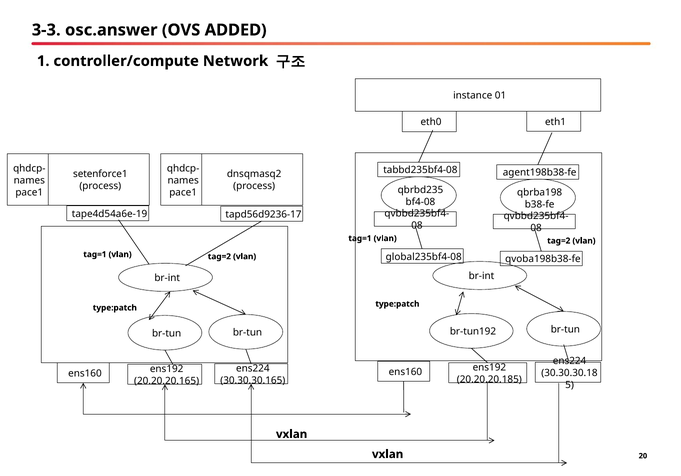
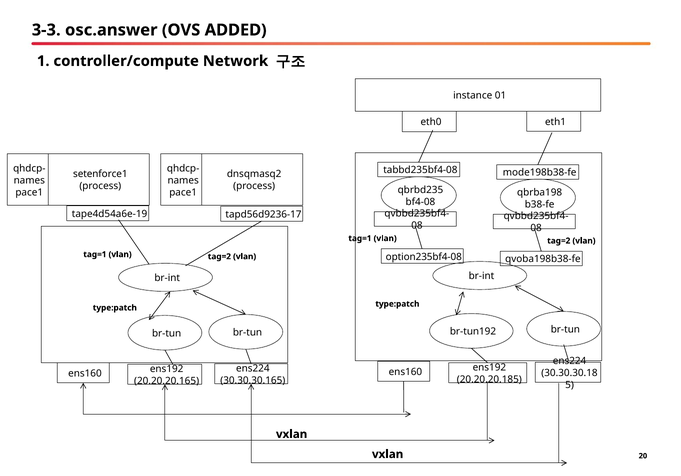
agent198b38-fe: agent198b38-fe -> mode198b38-fe (540, 173)
global235bf4-08: global235bf4-08 -> option235bf4-08 (424, 257)
